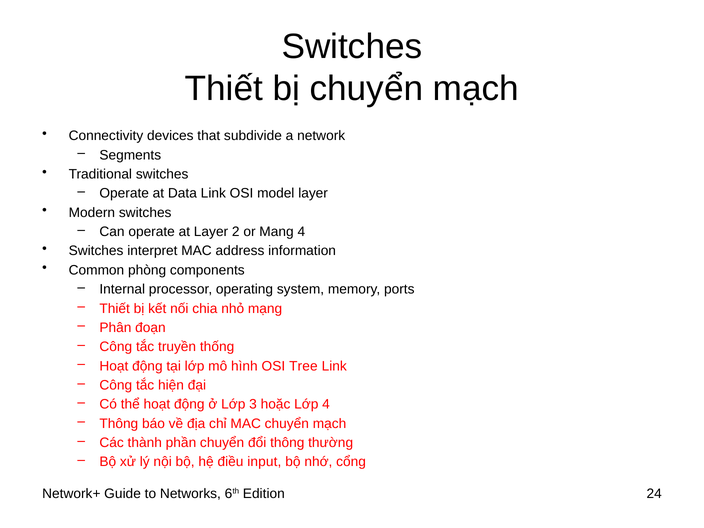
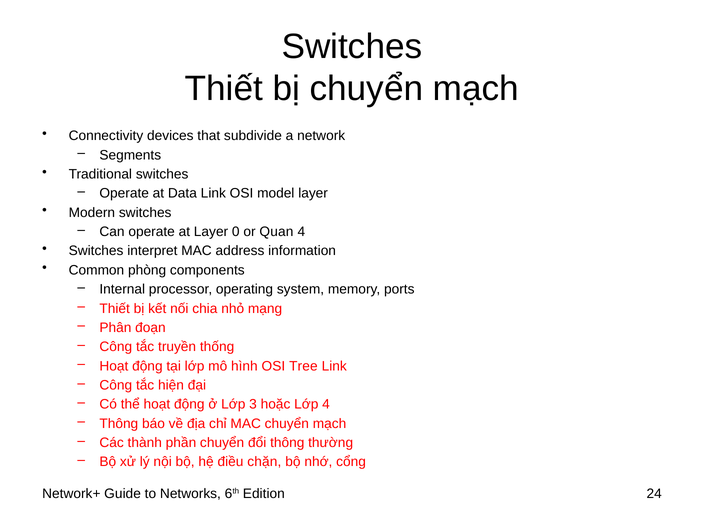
2: 2 -> 0 (236, 232)
Mang: Mang -> Quan (276, 232)
input: input -> chặn (264, 462)
